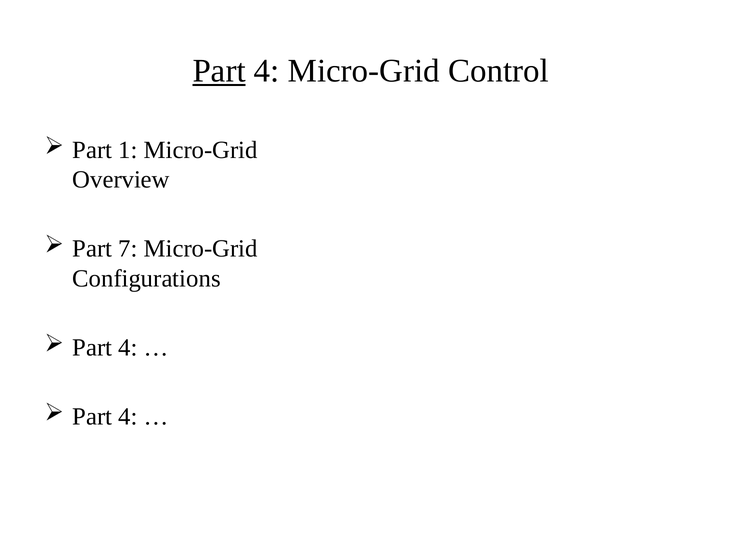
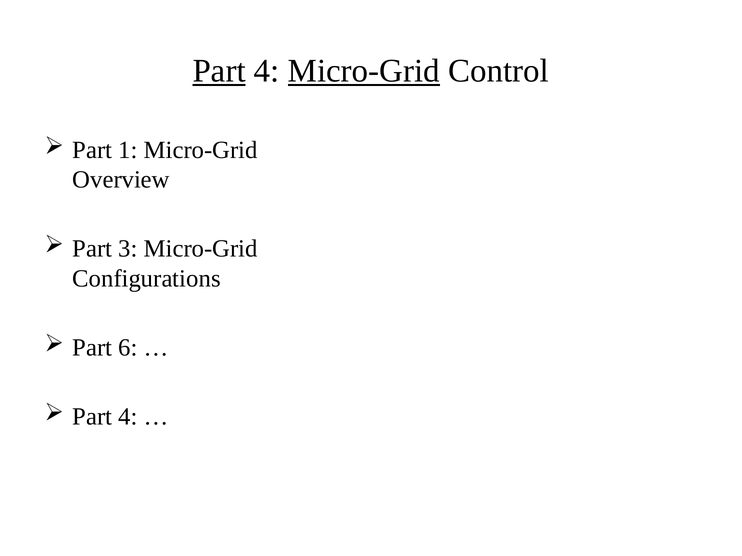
Micro-Grid underline: none -> present (364, 71)
7: 7 -> 3 (128, 249)
4: 4 -> 6 (128, 348)
